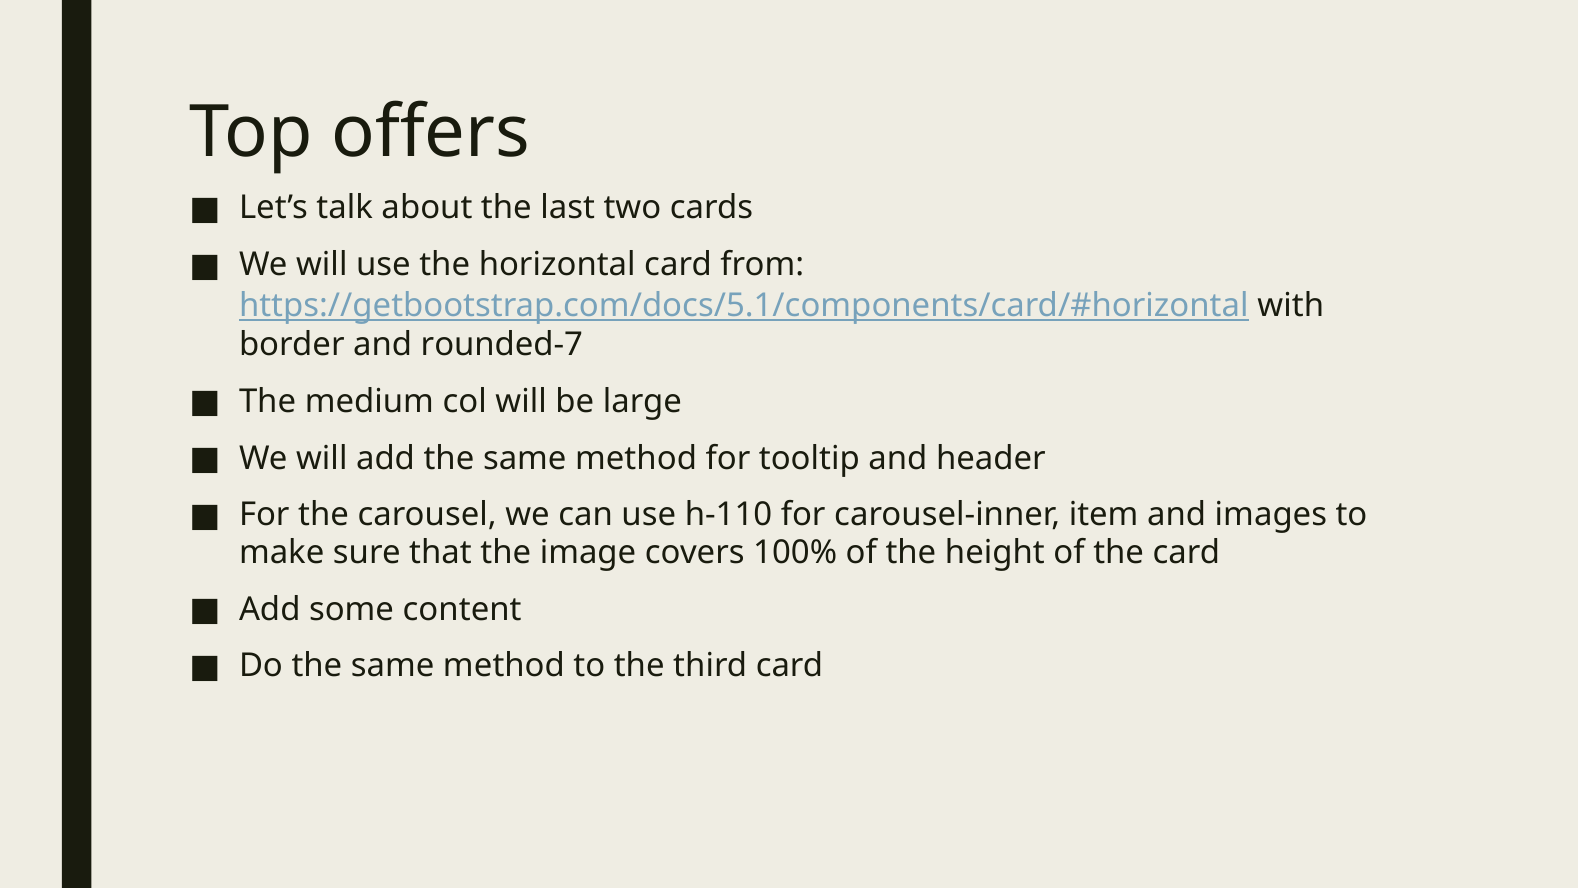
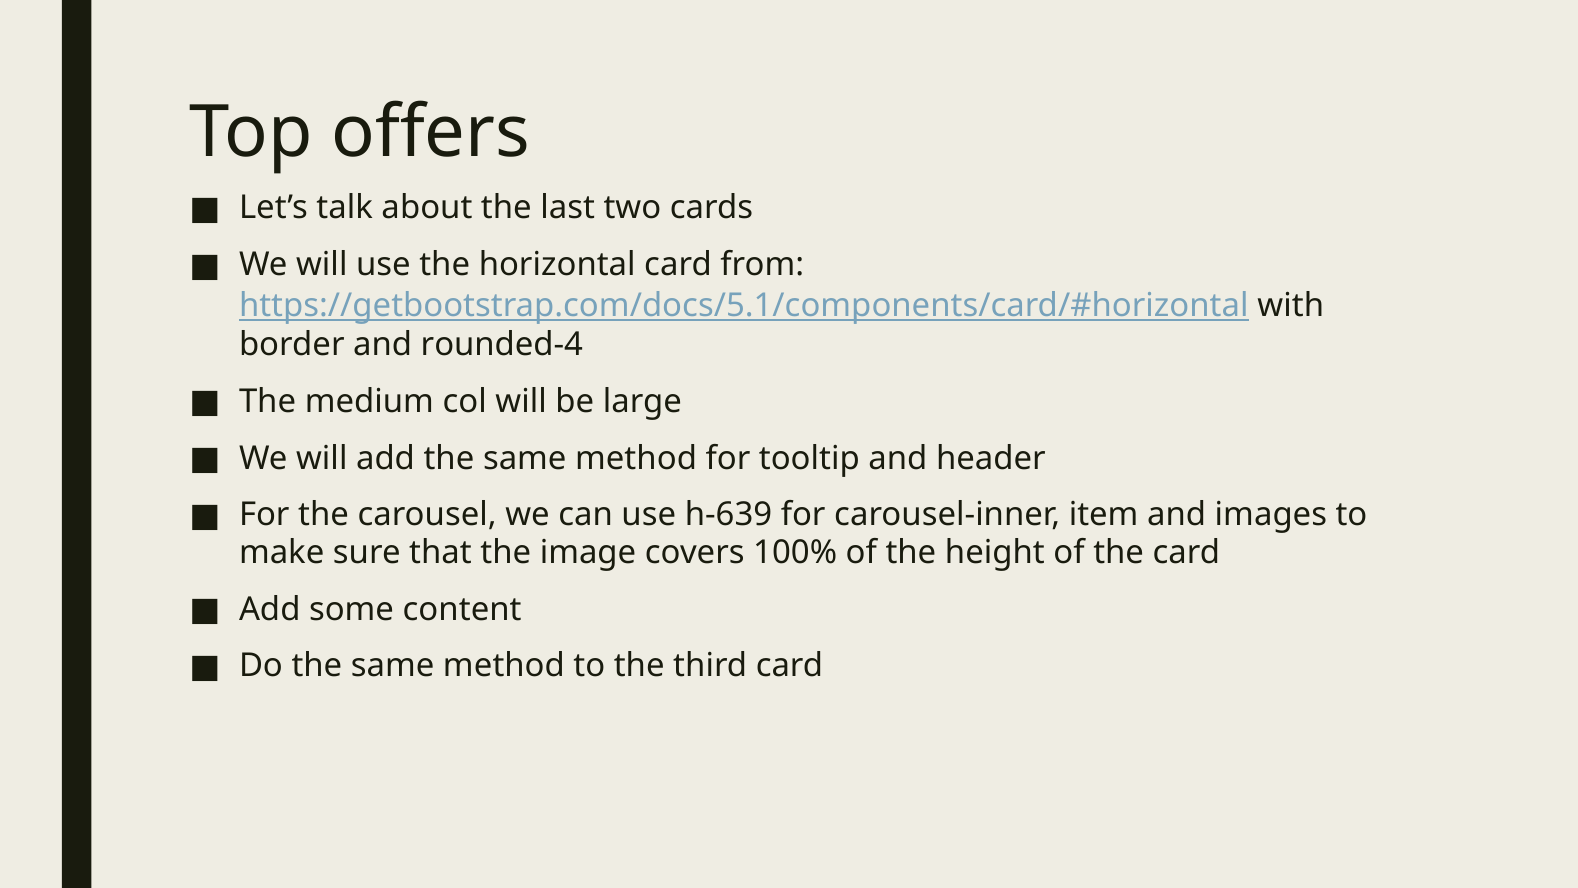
rounded-7: rounded-7 -> rounded-4 (502, 344)
h-110: h-110 -> h-639 (729, 515)
